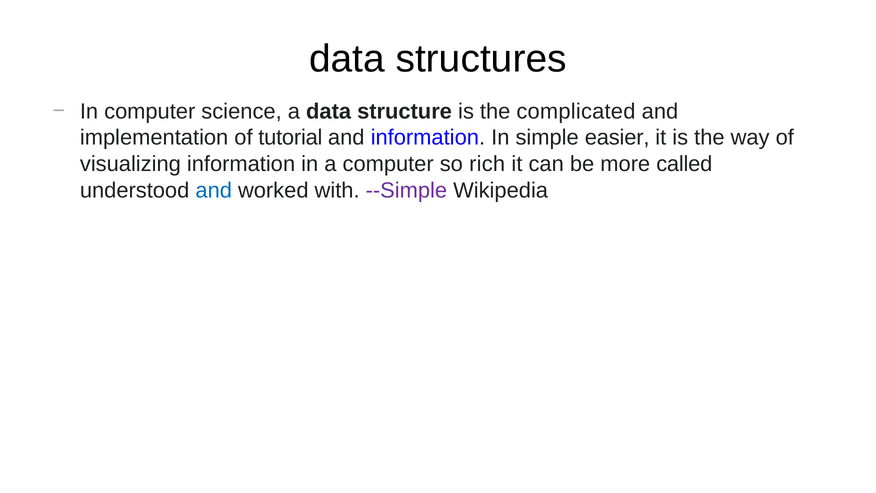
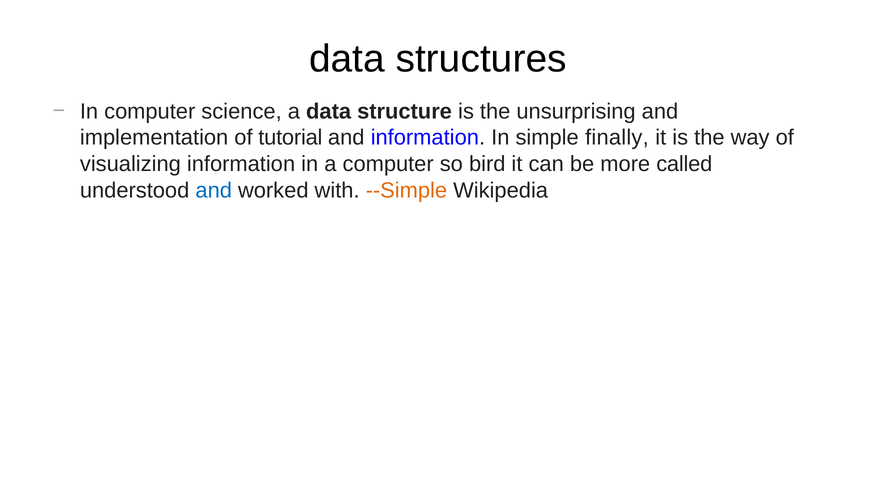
complicated: complicated -> unsurprising (576, 111)
easier: easier -> finally (617, 138)
rich: rich -> bird (487, 164)
--Simple colour: purple -> orange (406, 190)
